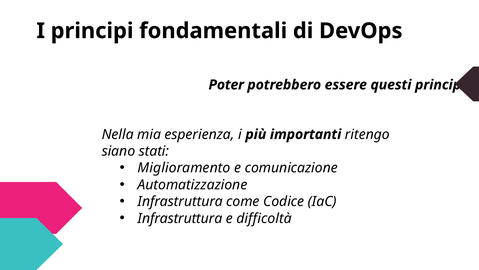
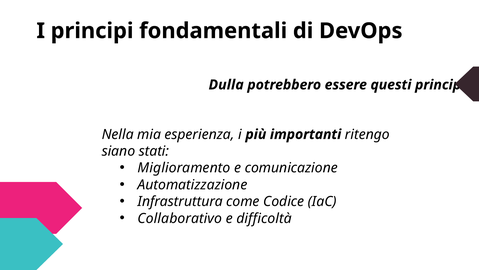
Poter: Poter -> Dulla (226, 85)
Infrastruttura: Infrastruttura -> Collaborativo (180, 218)
